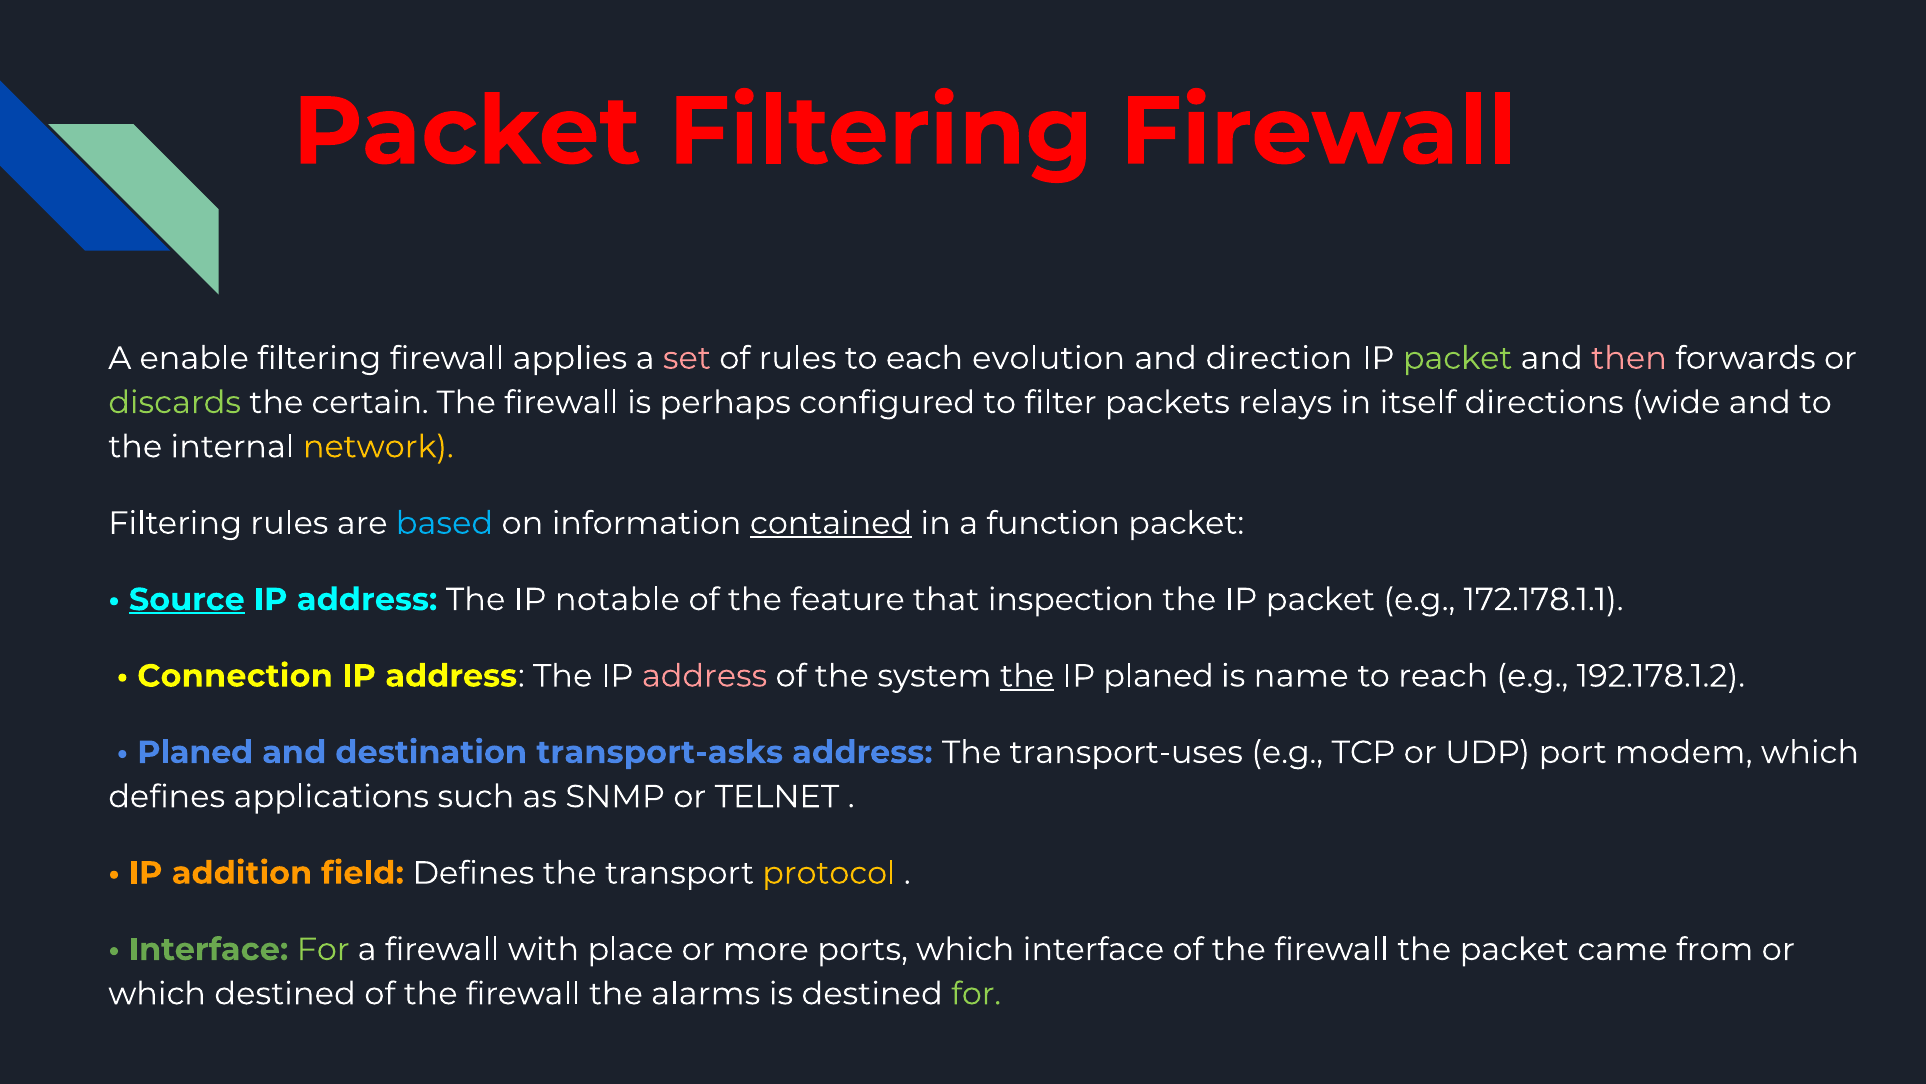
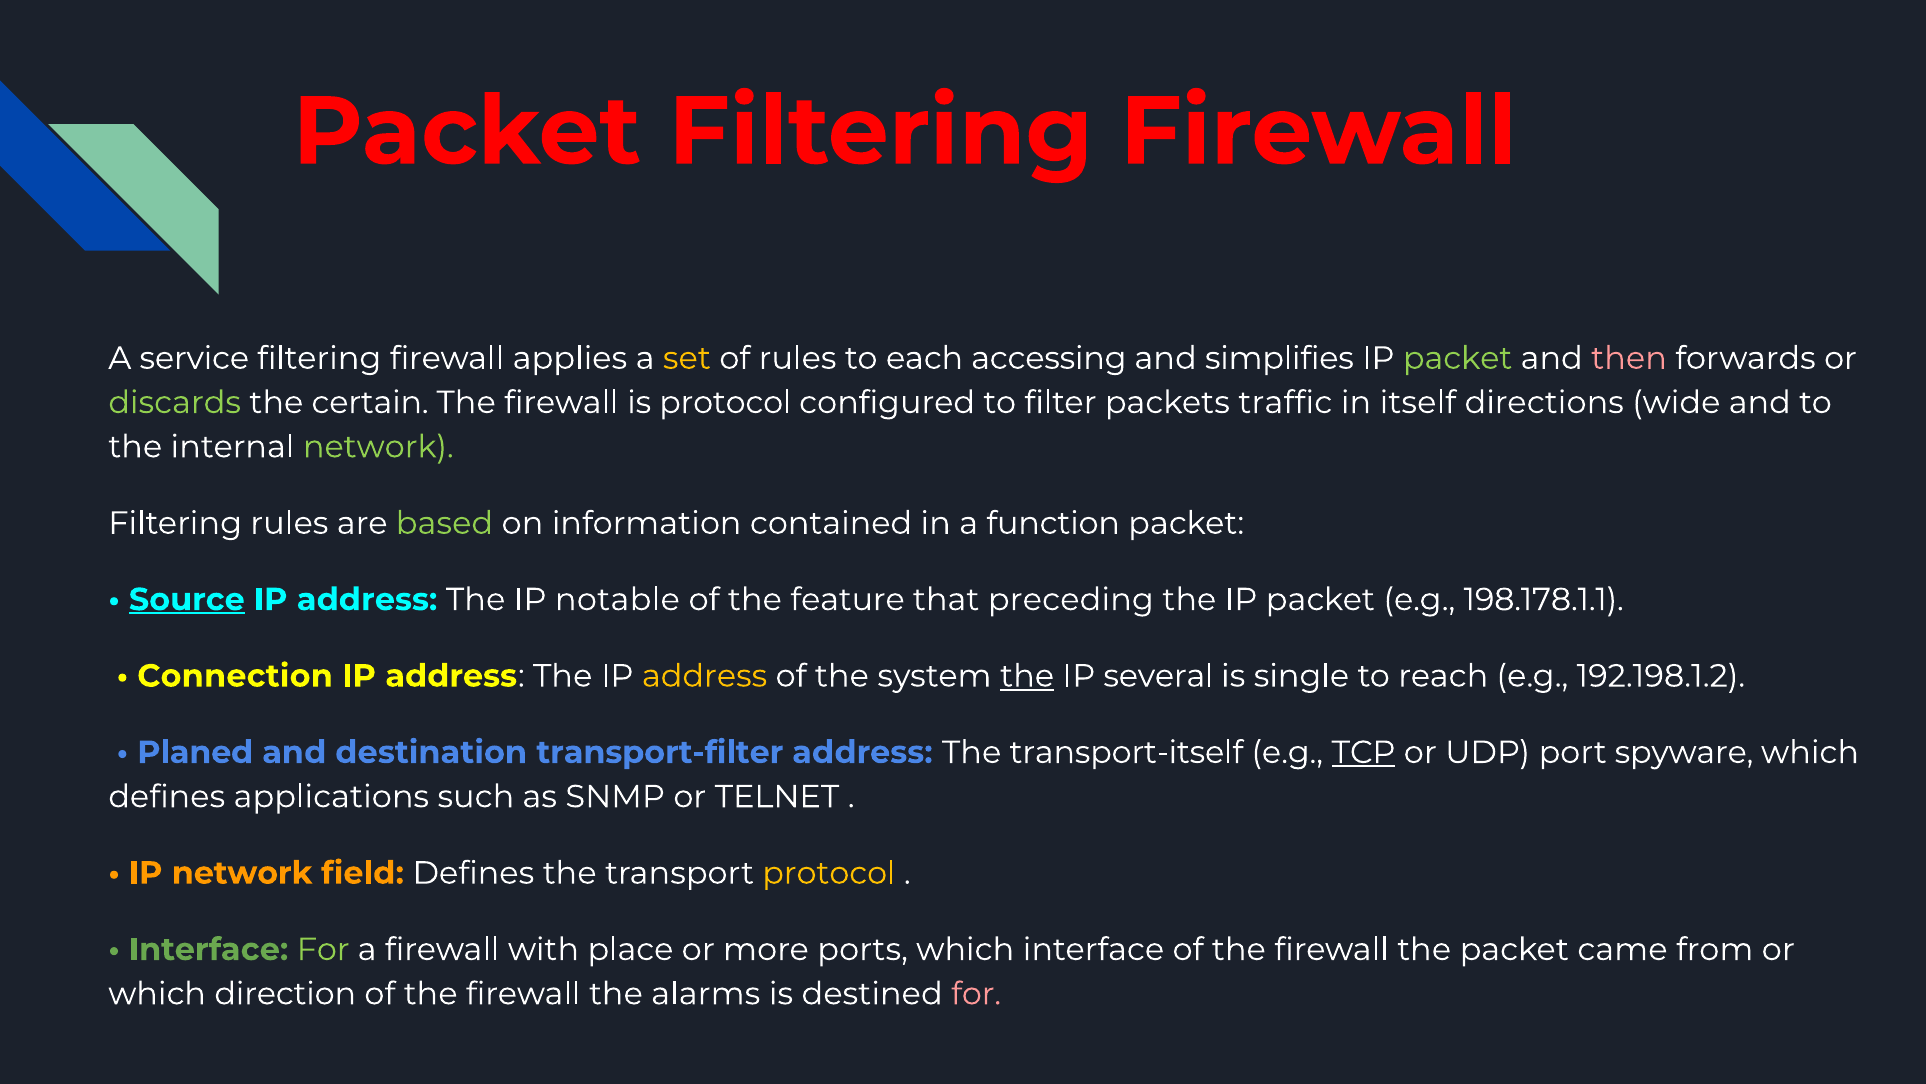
enable: enable -> service (194, 358)
set colour: pink -> yellow (687, 358)
evolution: evolution -> accessing (1049, 358)
direction: direction -> simplifies (1279, 358)
is perhaps: perhaps -> protocol (725, 402)
relays: relays -> traffic (1285, 402)
network colour: yellow -> light green (378, 447)
based colour: light blue -> light green (444, 523)
contained underline: present -> none (831, 523)
inspection: inspection -> preceding (1071, 599)
172.178.1.1: 172.178.1.1 -> 198.178.1.1 (1544, 599)
address colour: pink -> yellow (705, 676)
IP planed: planed -> several (1159, 676)
name: name -> single (1301, 676)
192.178.1.2: 192.178.1.2 -> 192.198.1.2 (1661, 676)
transport-asks: transport-asks -> transport-filter (660, 752)
transport-uses: transport-uses -> transport-itself (1126, 752)
TCP underline: none -> present (1364, 752)
modem: modem -> spyware (1684, 752)
IP addition: addition -> network (242, 873)
which destined: destined -> direction (285, 993)
for colour: light green -> pink (976, 993)
